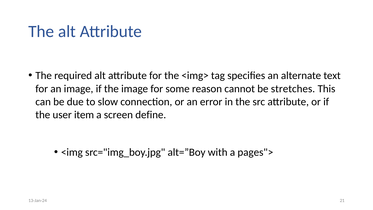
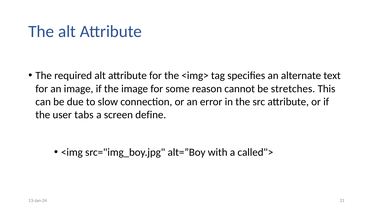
item: item -> tabs (84, 115)
pages">: pages"> -> called"> (255, 152)
